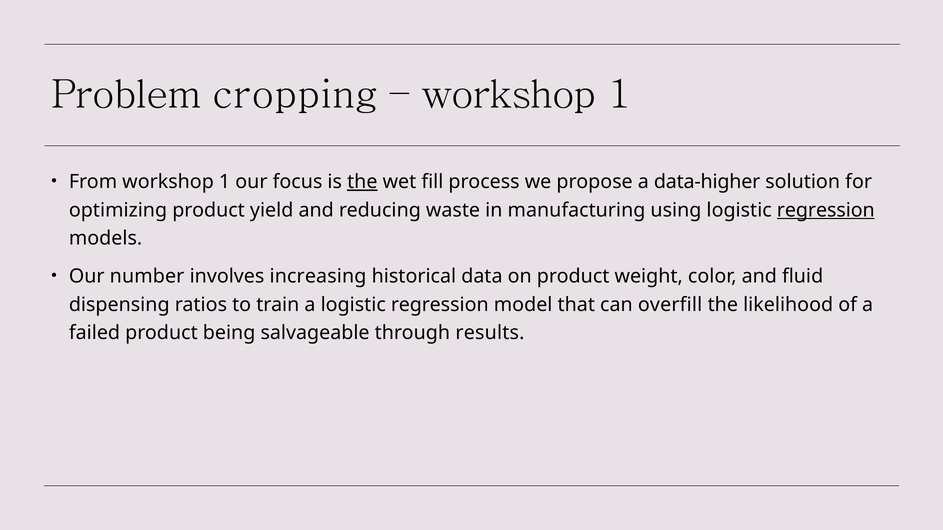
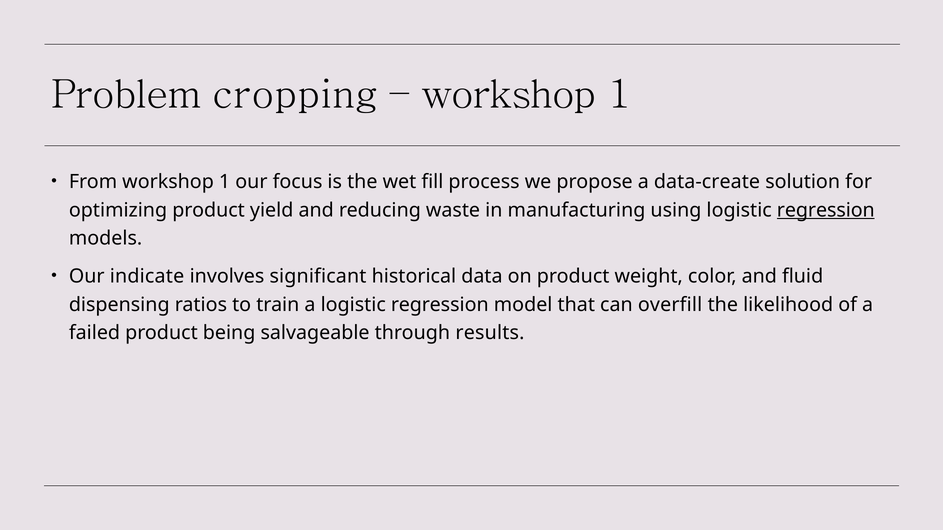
the underline: present -> none (362, 182)
data-higher: data-higher -> data-create (707, 182)
number: number -> indicate (147, 277)
increasing: increasing -> significant (318, 277)
